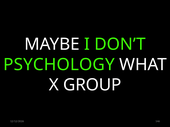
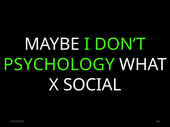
GROUP: GROUP -> SOCIAL (92, 85)
